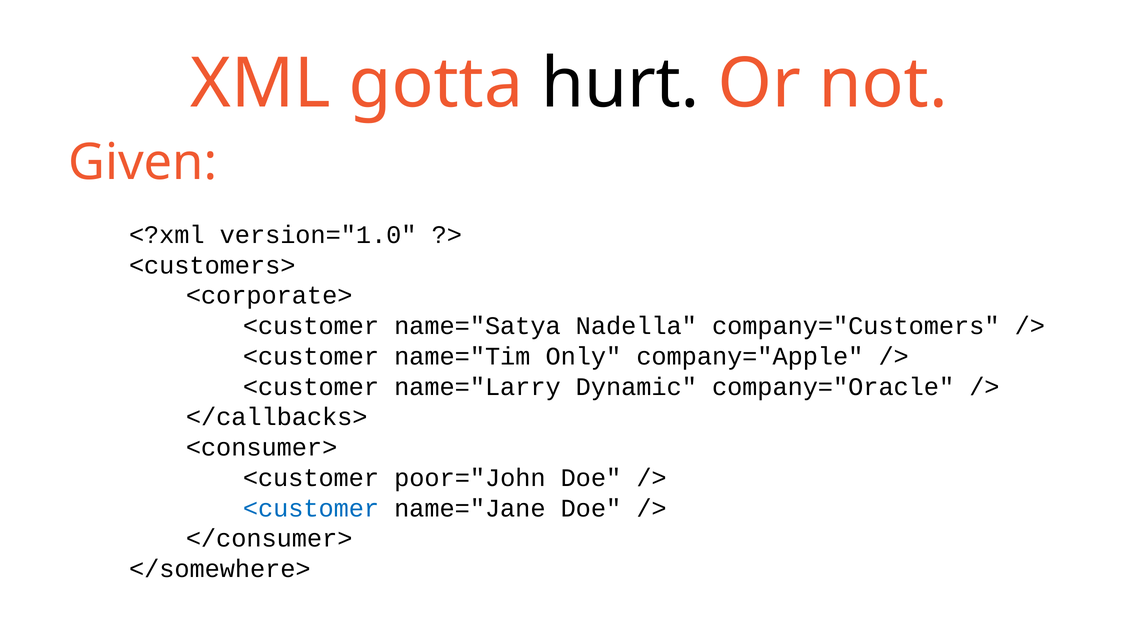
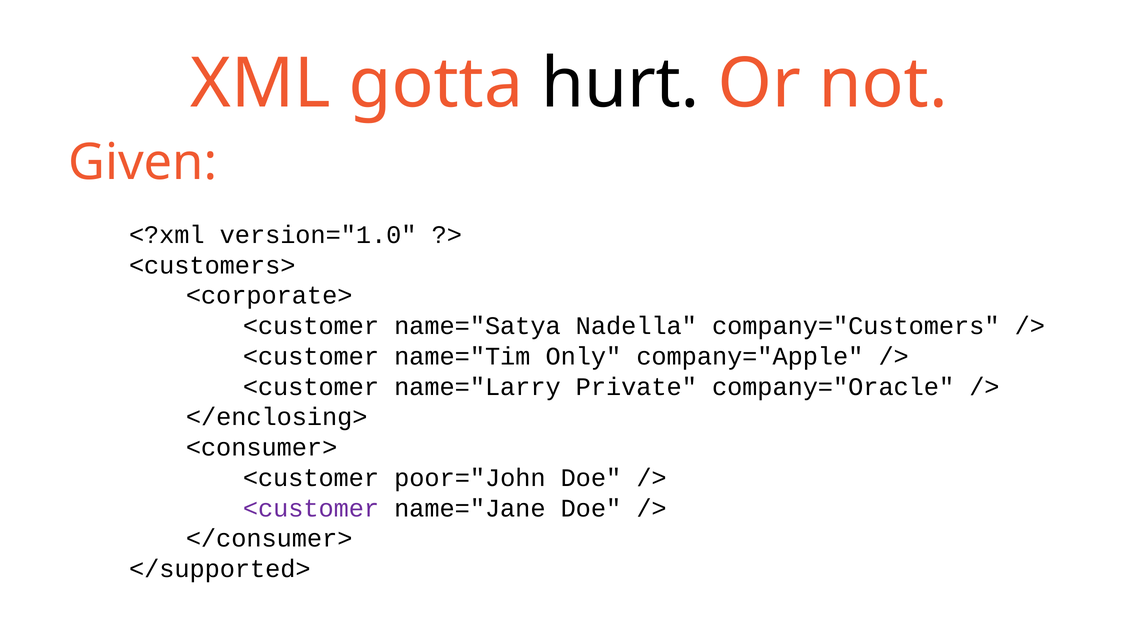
Dynamic: Dynamic -> Private (636, 386)
</callbacks>: </callbacks> -> </enclosing> (277, 417)
<customer colour: blue -> purple (311, 508)
</somewhere>: </somewhere> -> </supported> (220, 569)
